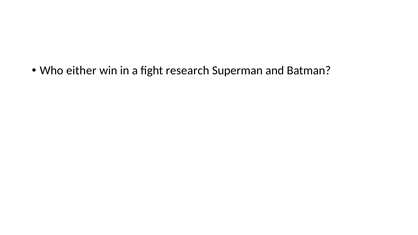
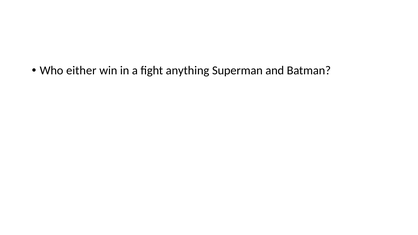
research: research -> anything (188, 71)
